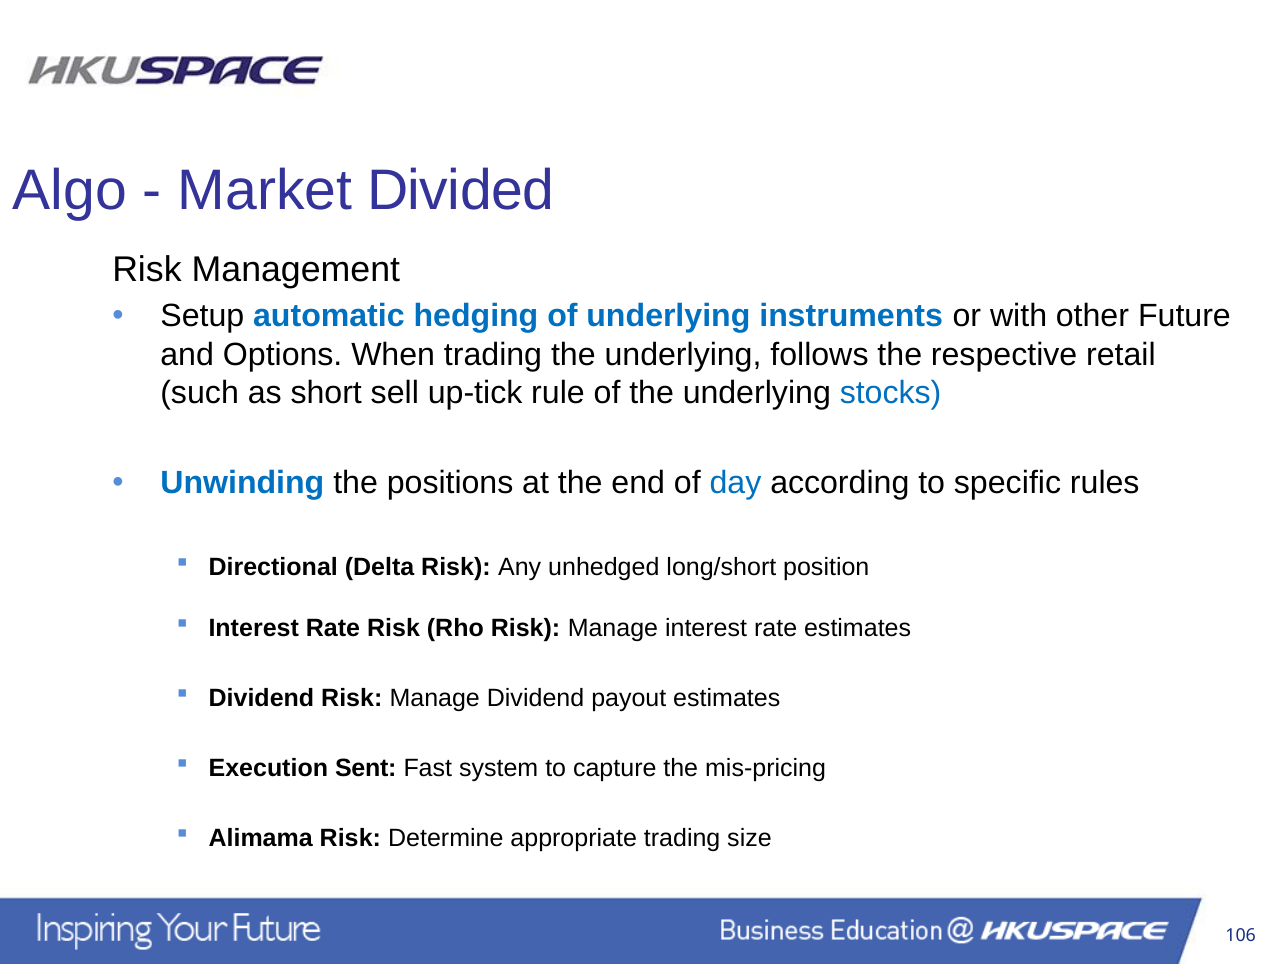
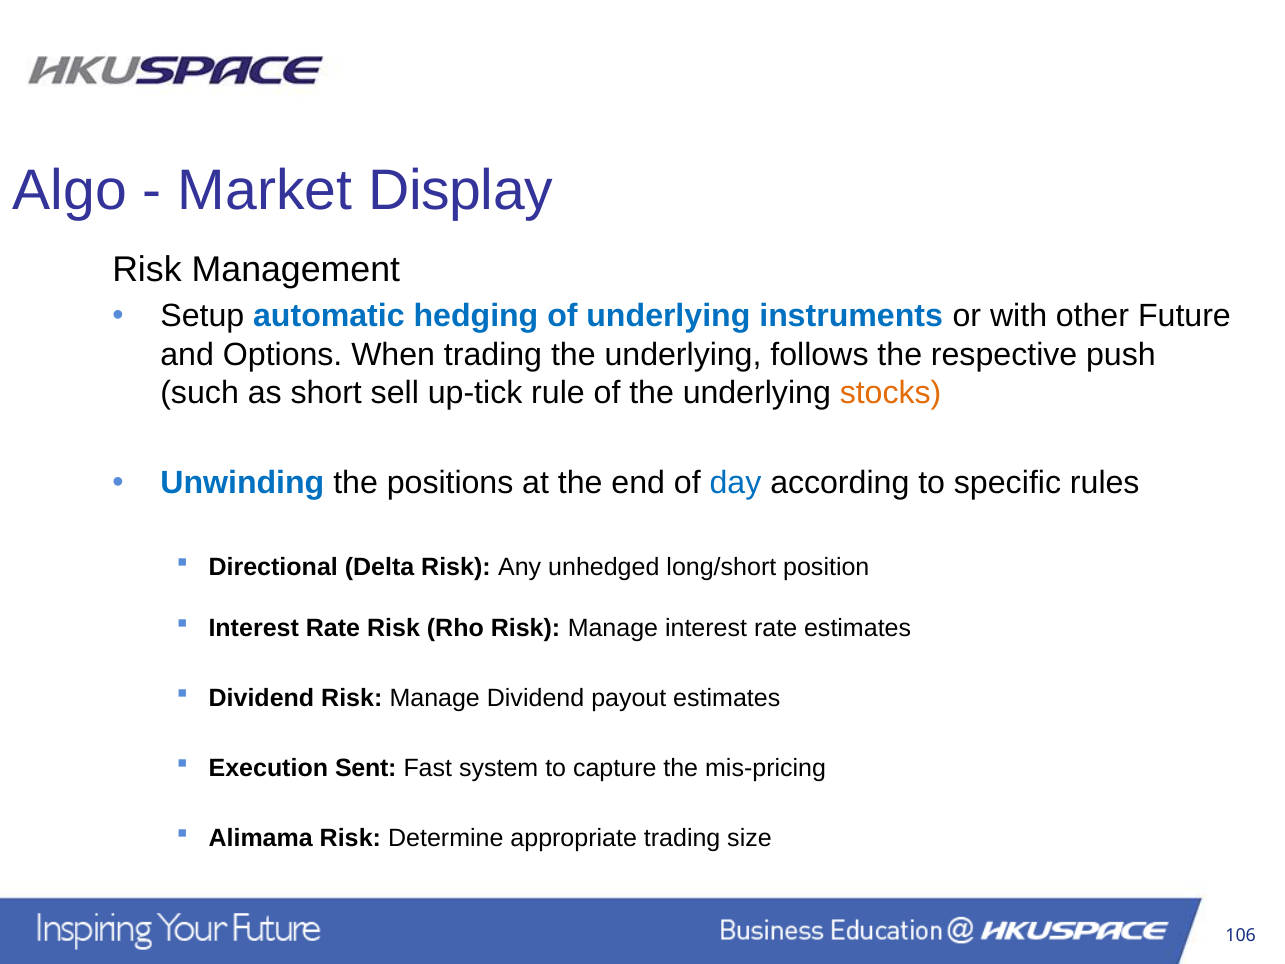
Divided: Divided -> Display (461, 191)
retail: retail -> push (1121, 355)
stocks colour: blue -> orange (891, 393)
